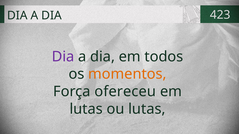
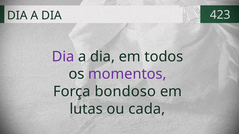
momentos colour: orange -> purple (127, 74)
ofereceu: ofereceu -> bondoso (125, 92)
ou lutas: lutas -> cada (147, 109)
